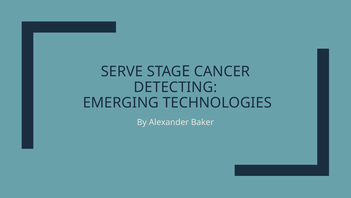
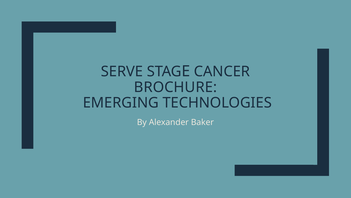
DETECTING: DETECTING -> BROCHURE (175, 87)
